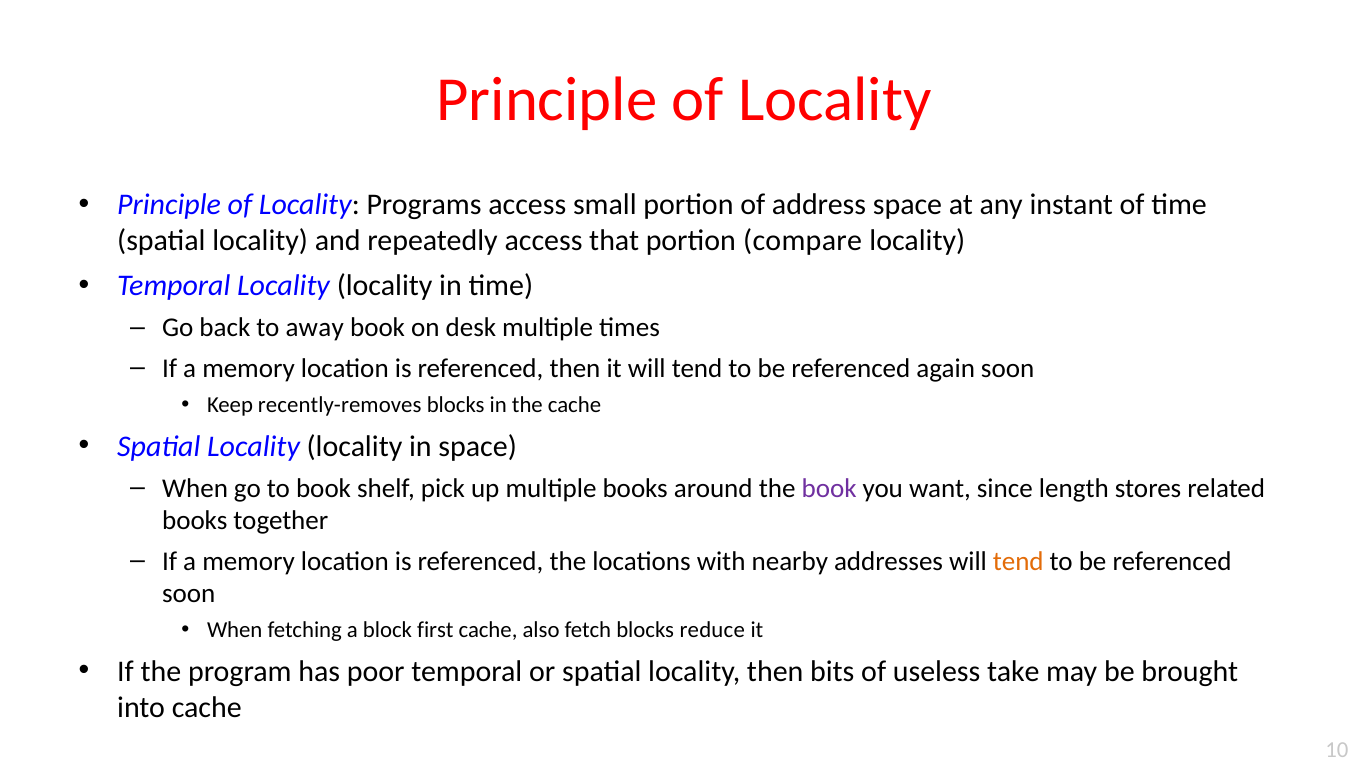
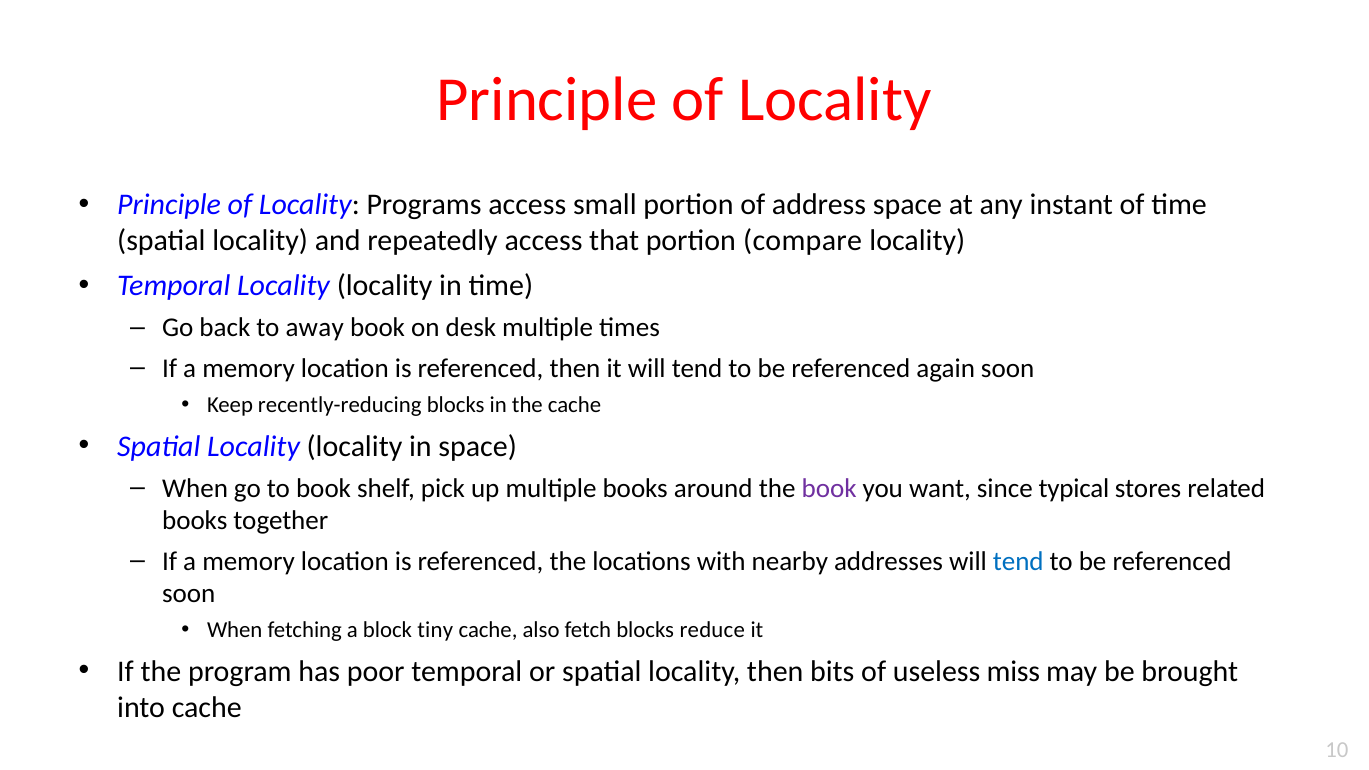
recently-removes: recently-removes -> recently-reducing (340, 405)
length: length -> typical (1074, 488)
tend colour: orange -> blue (1018, 561)
first: first -> tiny (435, 630)
take: take -> miss (1013, 671)
